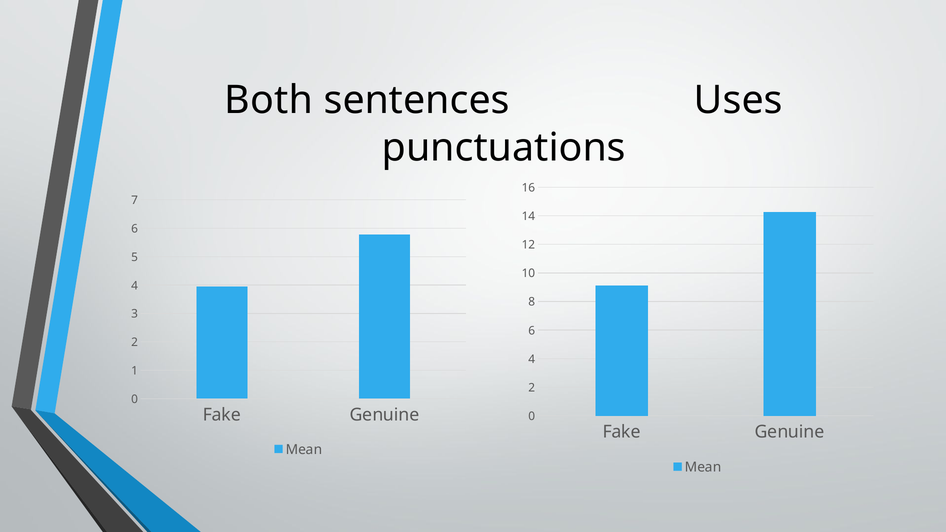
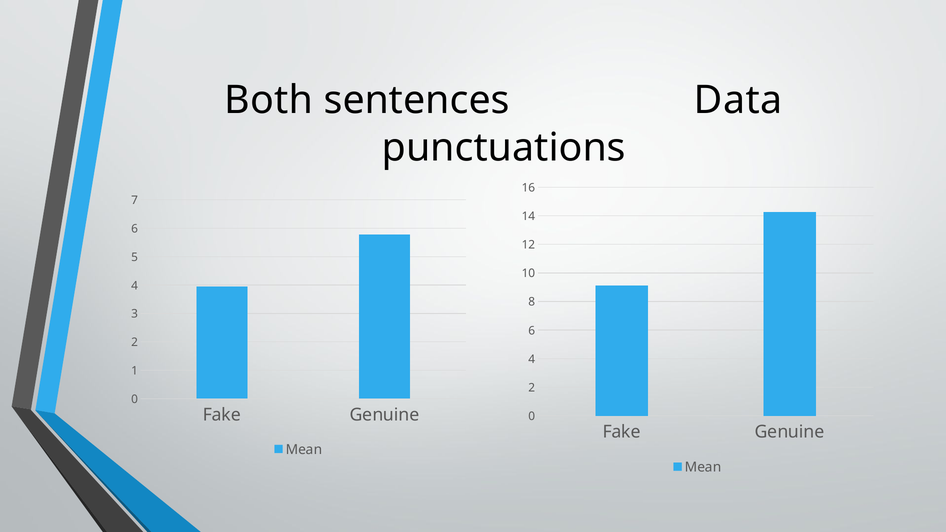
Uses: Uses -> Data (738, 100)
